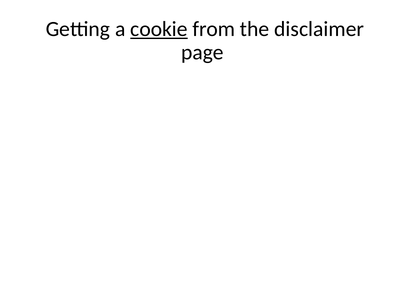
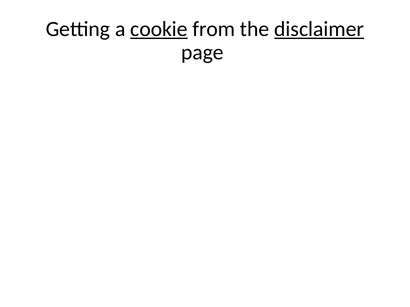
disclaimer underline: none -> present (319, 29)
